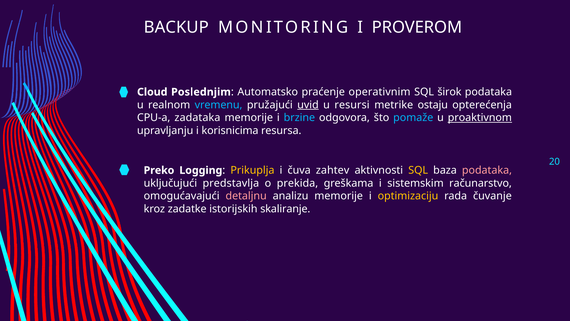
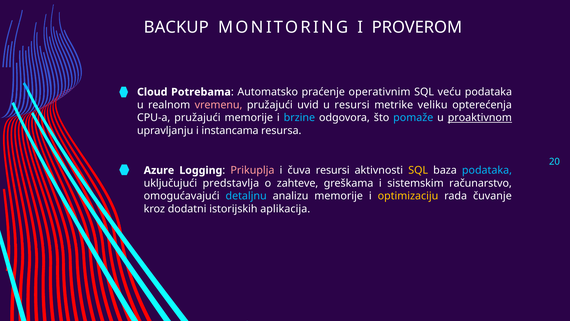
Poslednjim: Poslednjim -> Potrebama (201, 92)
širok: širok -> veću (449, 92)
vremenu colour: light blue -> pink (219, 105)
uvid underline: present -> none (308, 105)
ostaju: ostaju -> veliku (433, 105)
CPU-a zadataka: zadataka -> pružajući (197, 118)
korisnicima: korisnicima -> instancama (230, 130)
Preko: Preko -> Azure (159, 170)
Prikuplja colour: yellow -> pink (252, 170)
čuva zahtev: zahtev -> resursi (333, 170)
podataka colour: pink -> light blue (487, 170)
prekida: prekida -> zahteve (298, 183)
detaljnu colour: pink -> light blue (246, 196)
zadatke: zadatke -> dodatni (187, 209)
skaliranje: skaliranje -> aplikacija (285, 209)
